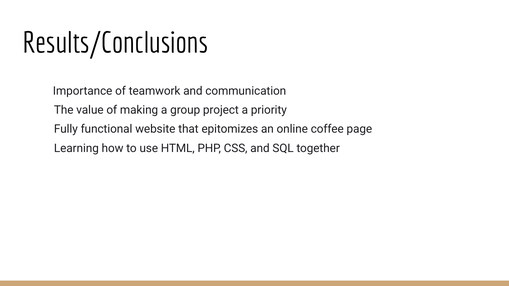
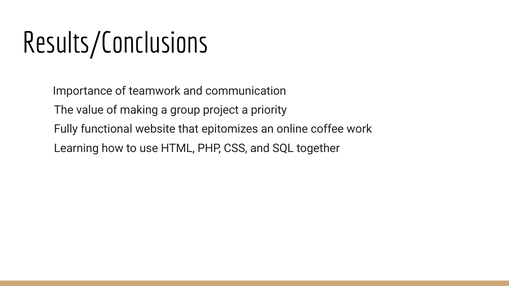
page: page -> work (359, 129)
